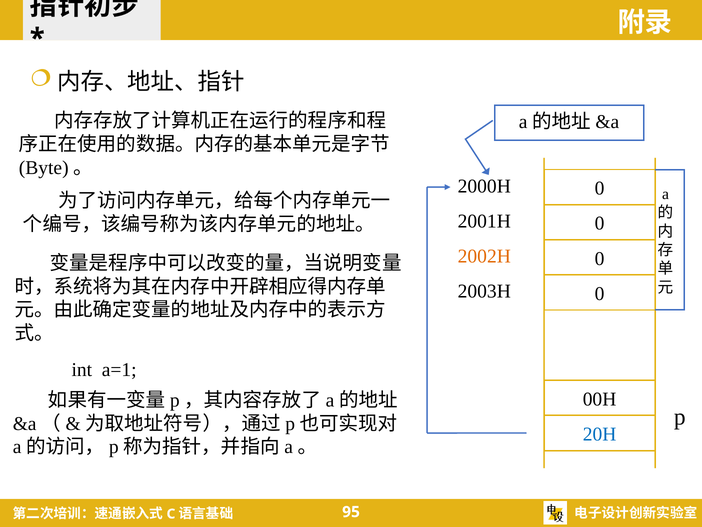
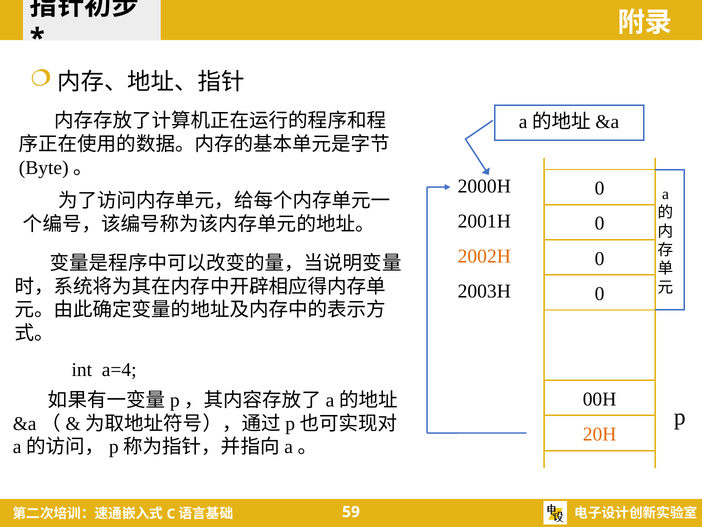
a=1: a=1 -> a=4 (119, 369)
20H colour: blue -> orange (600, 434)
95: 95 -> 59 (351, 511)
